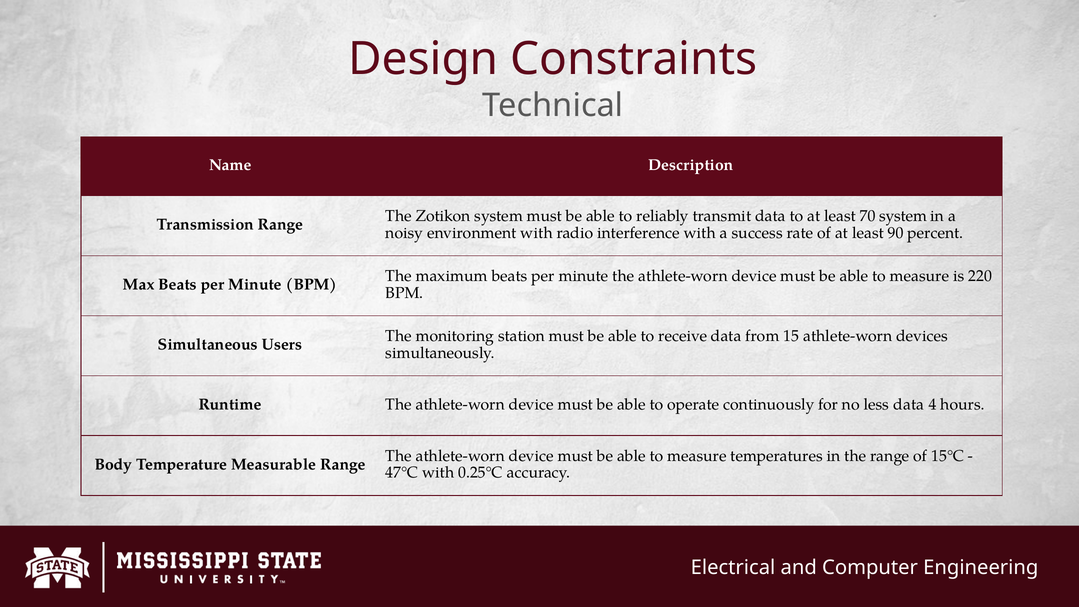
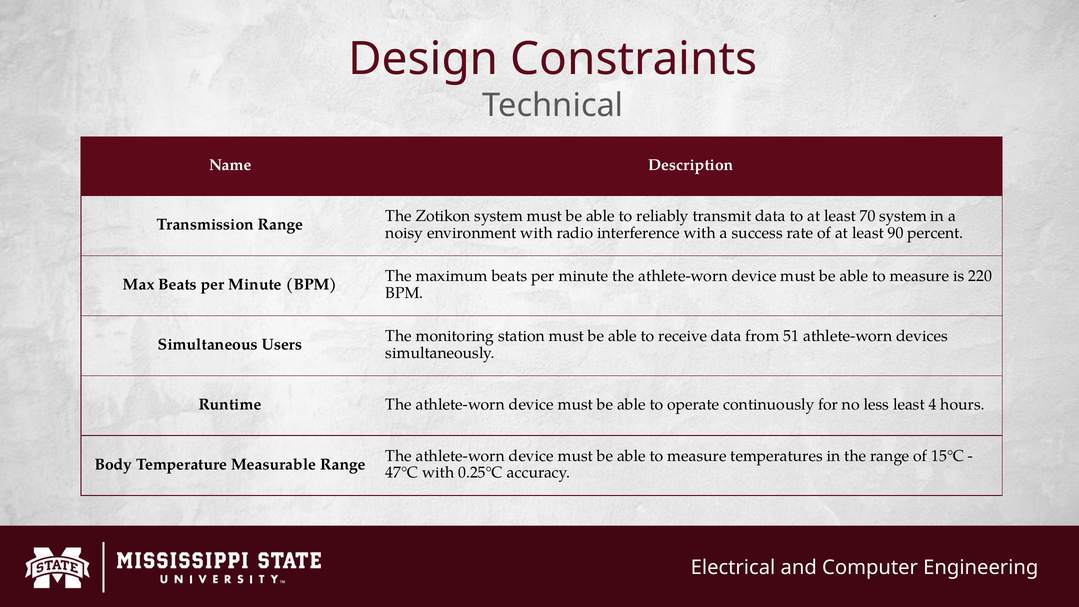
15: 15 -> 51 (791, 336)
less data: data -> least (909, 404)
